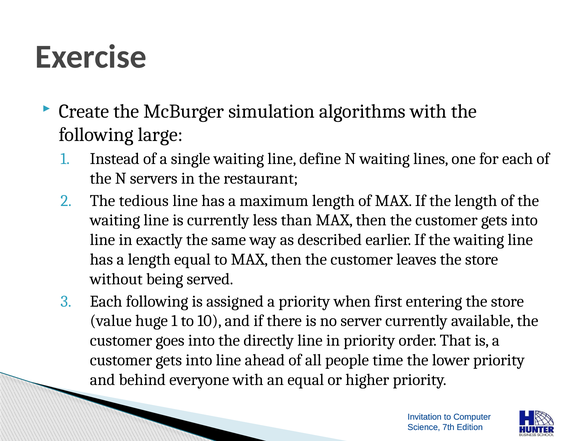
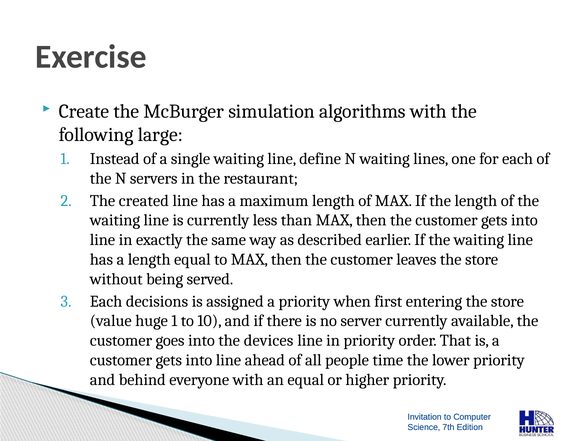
tedious: tedious -> created (144, 201)
Each following: following -> decisions (157, 301)
directly: directly -> devices (269, 341)
